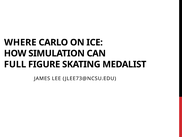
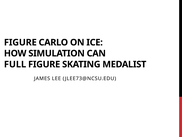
WHERE: WHERE -> FIGURE (20, 42)
